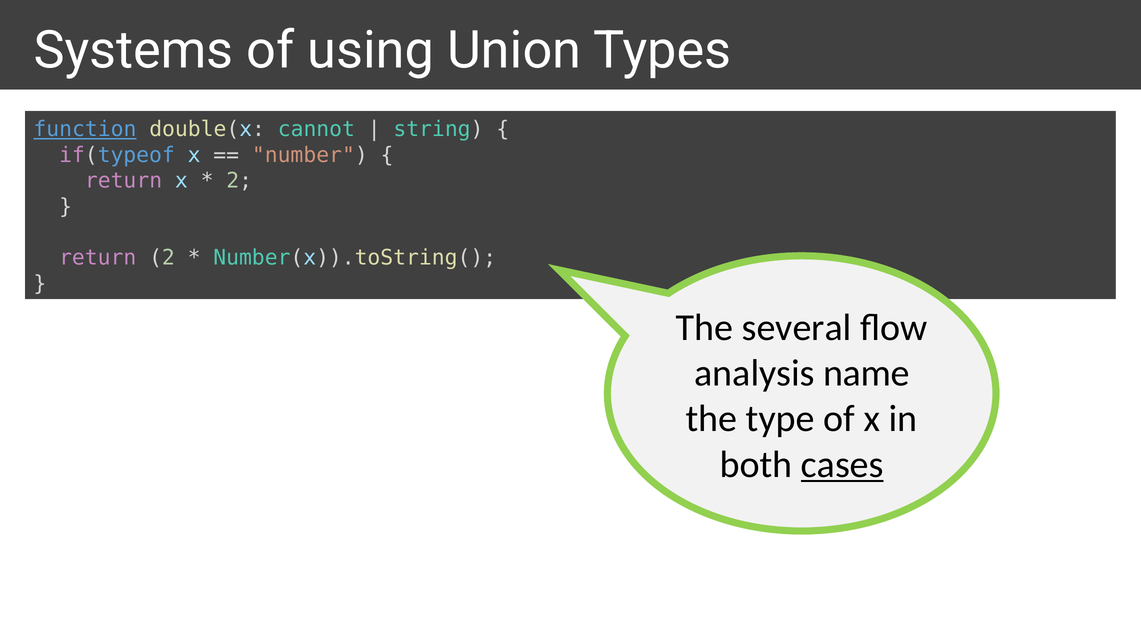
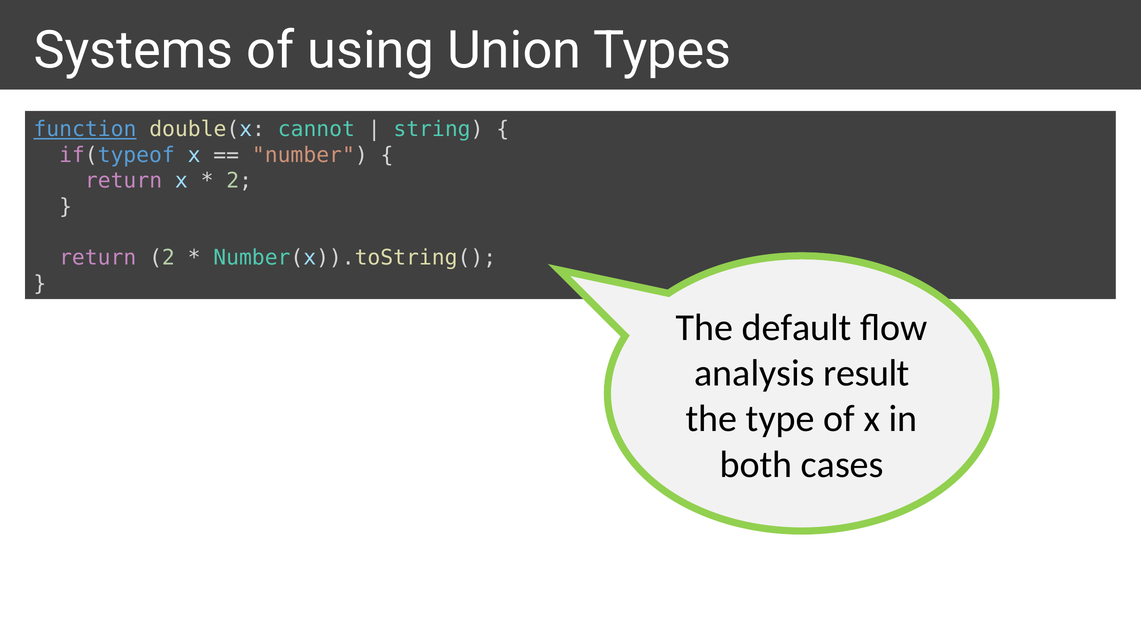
several: several -> default (797, 327)
name: name -> result (866, 373)
cases underline: present -> none (842, 464)
